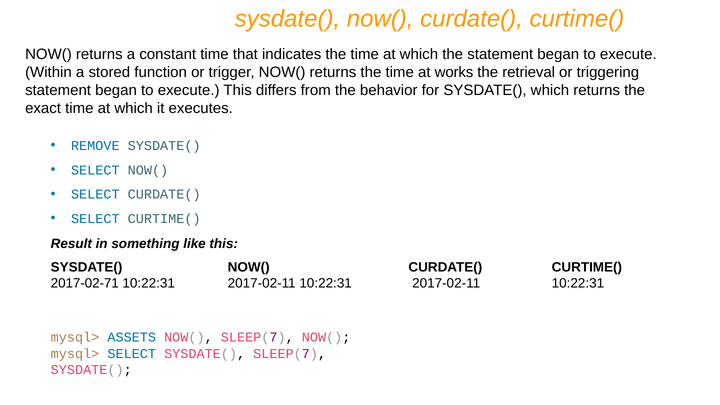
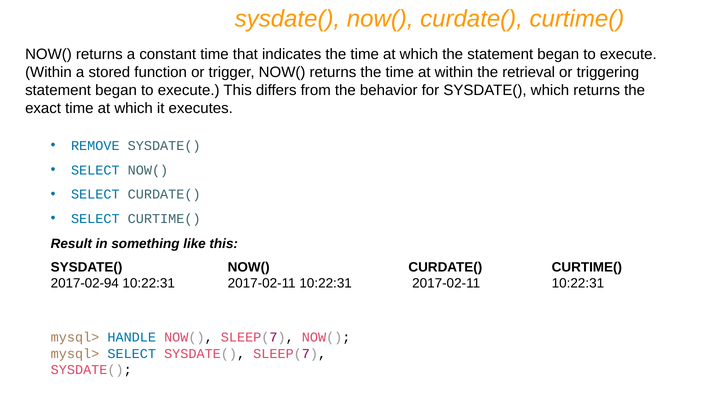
at works: works -> within (454, 72)
2017-02-71: 2017-02-71 -> 2017-02-94 (85, 284)
ASSETS: ASSETS -> HANDLE (132, 338)
